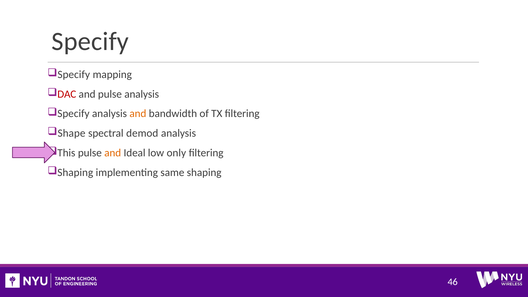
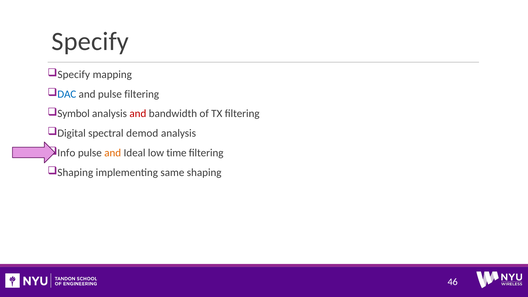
DAC colour: red -> blue (67, 94)
pulse analysis: analysis -> filtering (142, 94)
Specify: Specify -> Symbol (74, 114)
and colour: orange -> red (138, 114)
Shape: Shape -> Digital (72, 133)
This: This -> Info (66, 153)
only: only -> time (176, 153)
